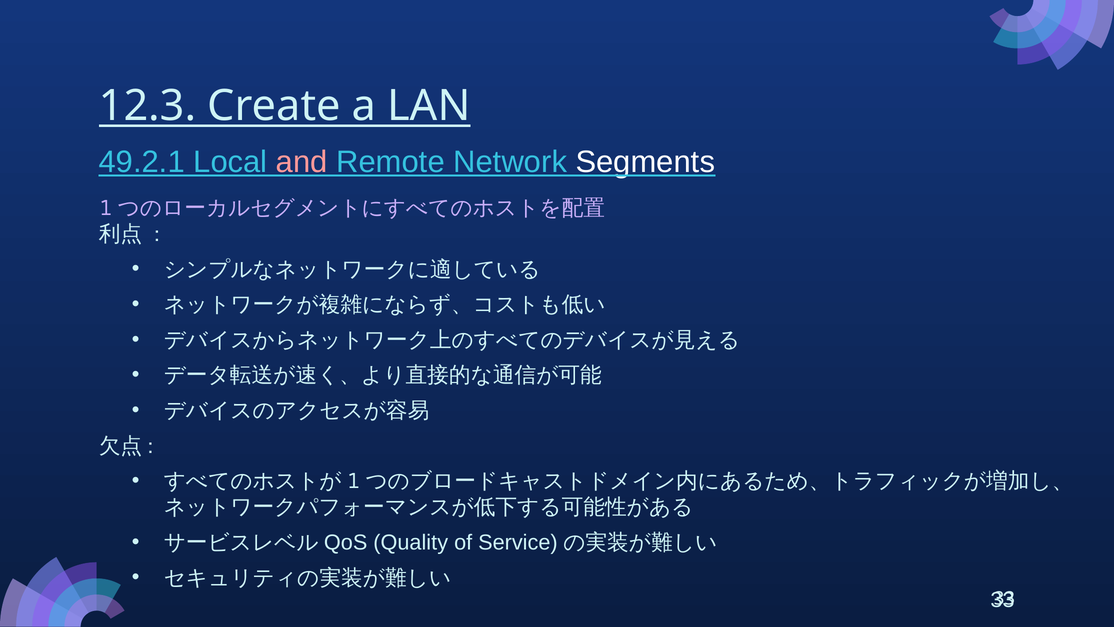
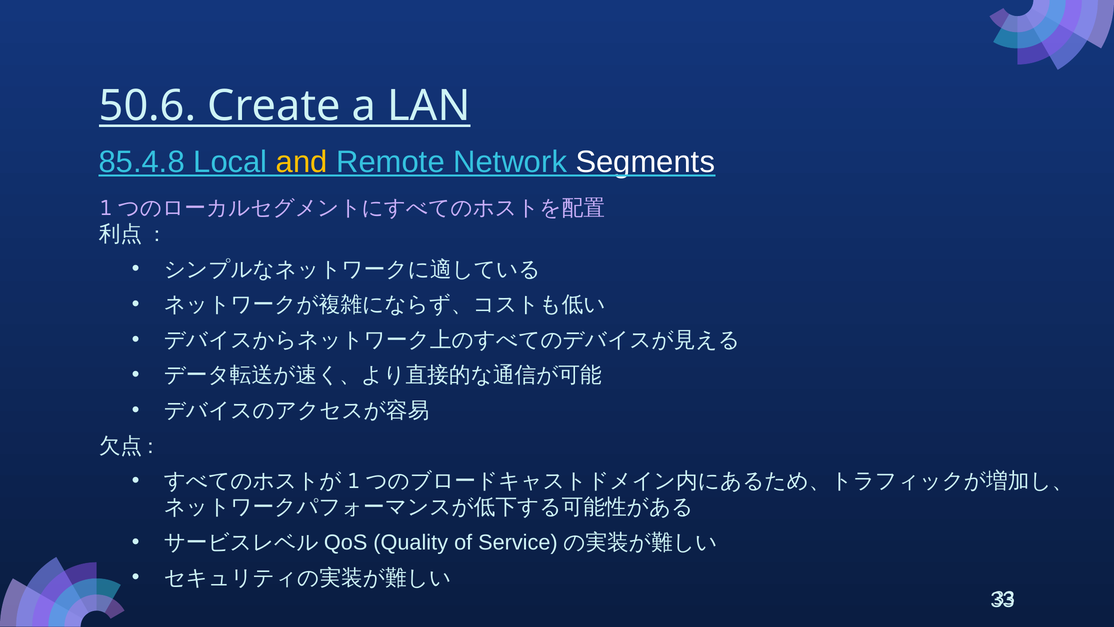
12.3: 12.3 -> 50.6 (148, 106)
49.2.1: 49.2.1 -> 85.4.8 (142, 162)
and colour: pink -> yellow (302, 162)
